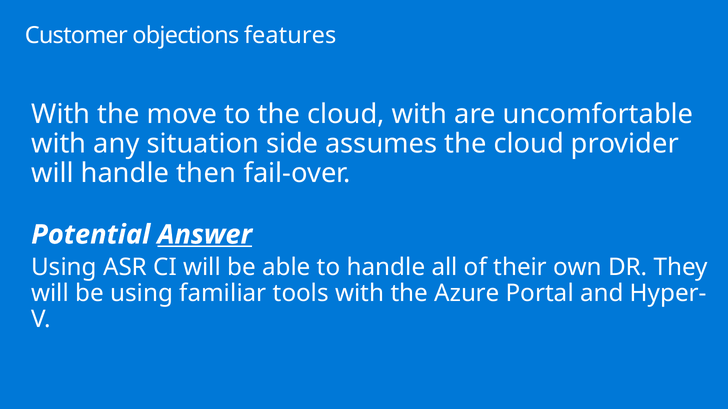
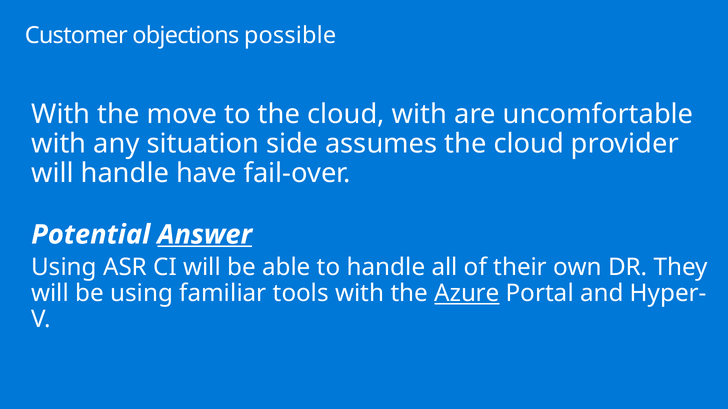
features: features -> possible (290, 35)
then: then -> have (206, 173)
Azure underline: none -> present (467, 294)
